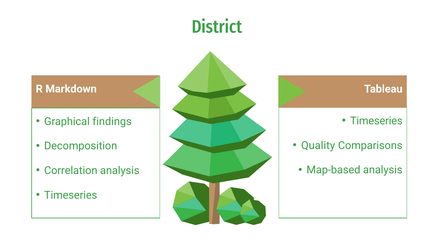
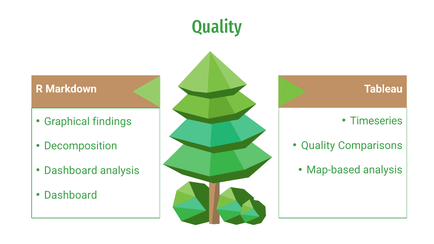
District: District -> Quality (217, 27)
Correlation: Correlation -> Dashboard (71, 171)
Timeseries: Timeseries -> Dashboard (71, 195)
